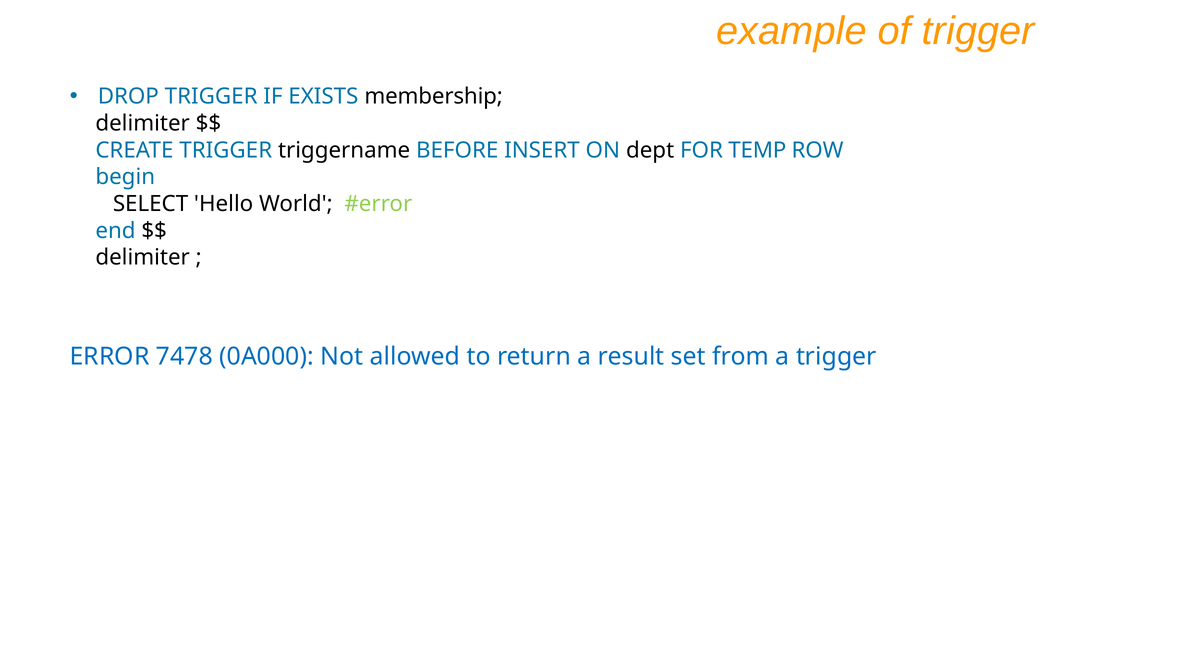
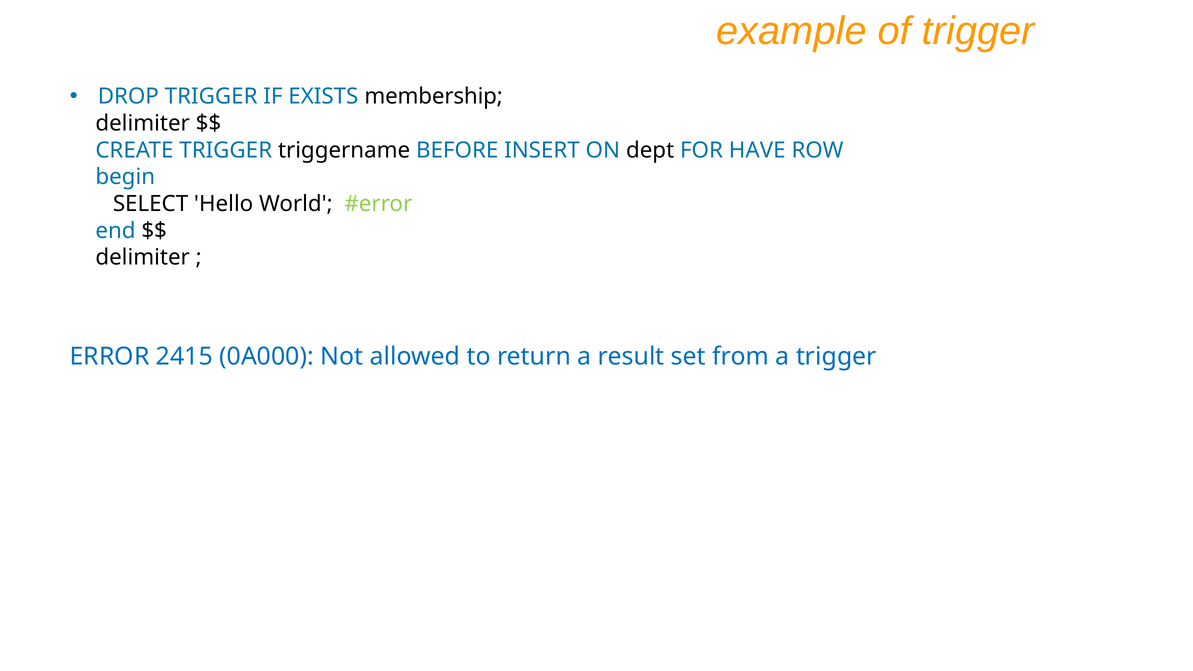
TEMP: TEMP -> HAVE (757, 150)
7478: 7478 -> 2415 (184, 357)
